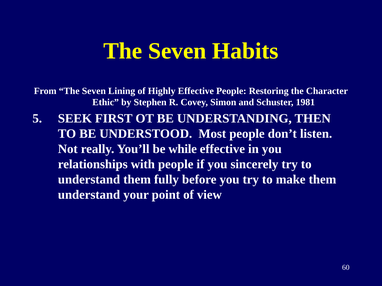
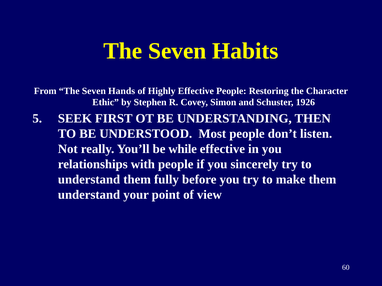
Lining: Lining -> Hands (122, 91)
1981: 1981 -> 1926 (305, 103)
